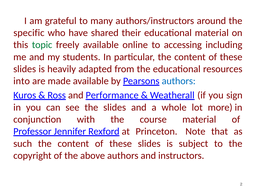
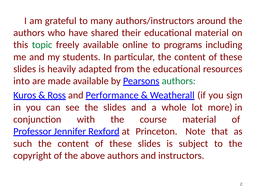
specific: specific -> authors (29, 33)
accessing: accessing -> programs (183, 45)
authors colour: blue -> green (179, 81)
